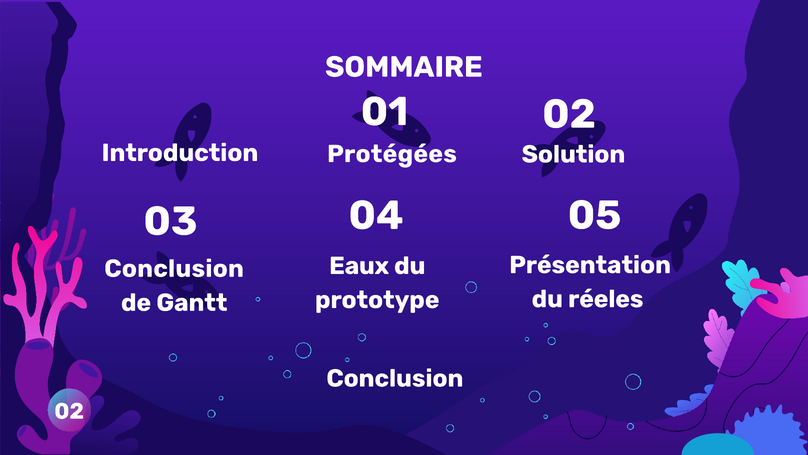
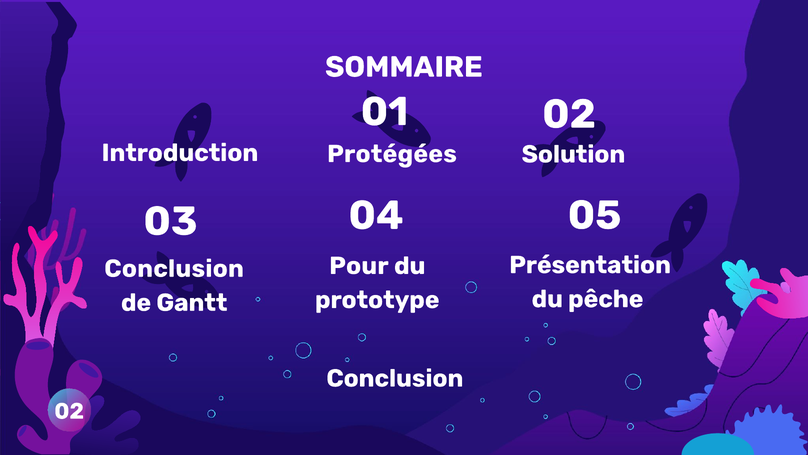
Eaux: Eaux -> Pour (359, 266)
réeles: réeles -> pêche (606, 299)
